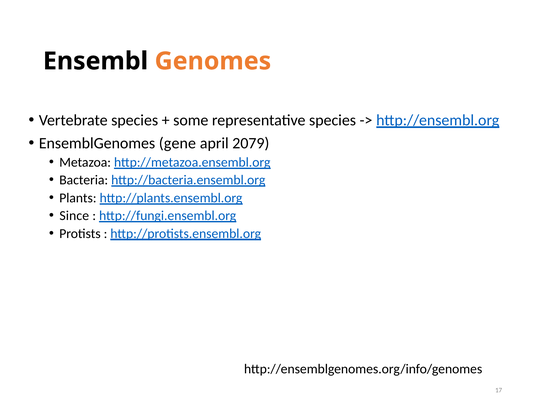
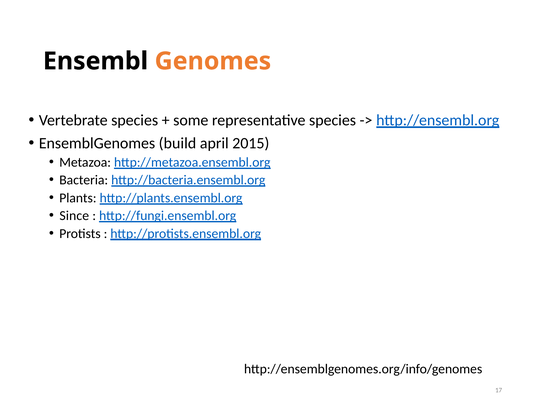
gene: gene -> build (177, 143)
2079: 2079 -> 2015 (251, 143)
